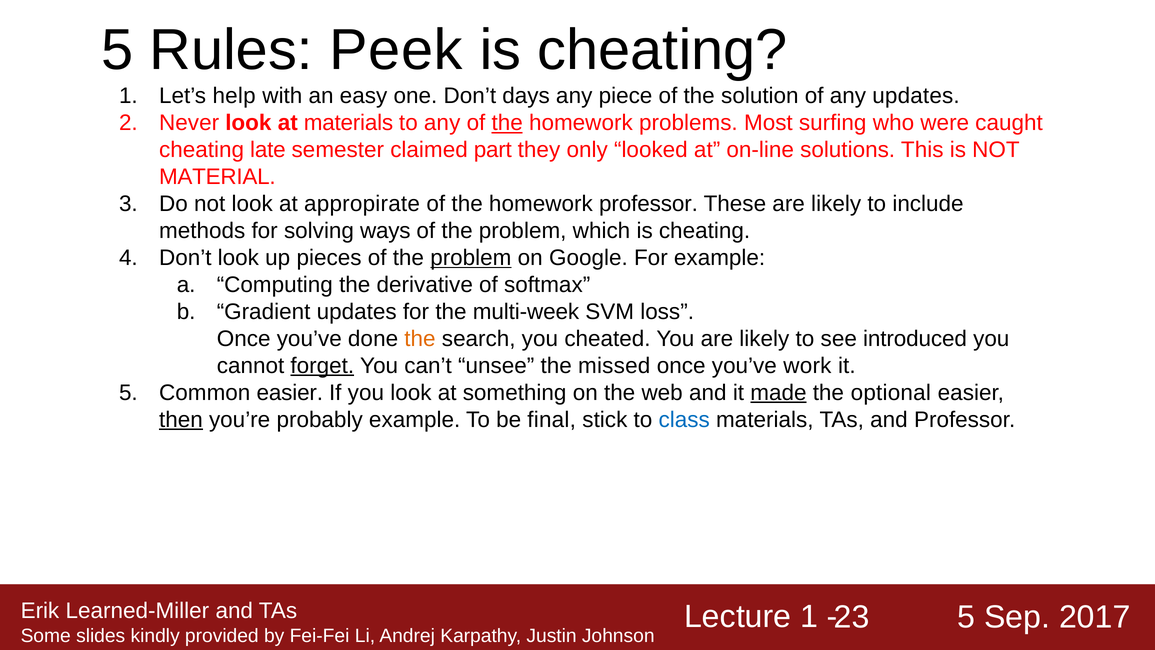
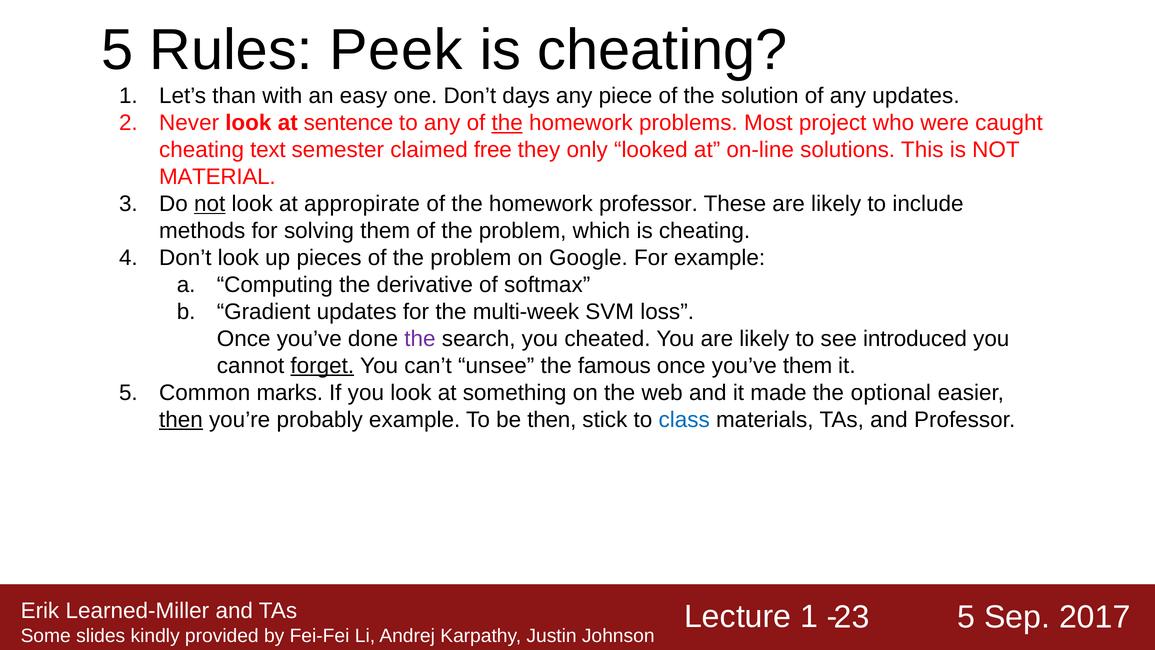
help: help -> than (234, 96)
at materials: materials -> sentence (349, 123)
surfing: surfing -> project (833, 123)
late: late -> text (268, 150)
part: part -> free (493, 150)
not underline: none -> present (210, 204)
solving ways: ways -> them (385, 231)
problem underline: present -> none (471, 258)
the colour: orange -> purple (420, 339)
missed: missed -> famous (614, 366)
you’ve work: work -> them (808, 366)
Common easier: easier -> marks (290, 393)
made underline: present -> none (778, 393)
be final: final -> then (552, 419)
